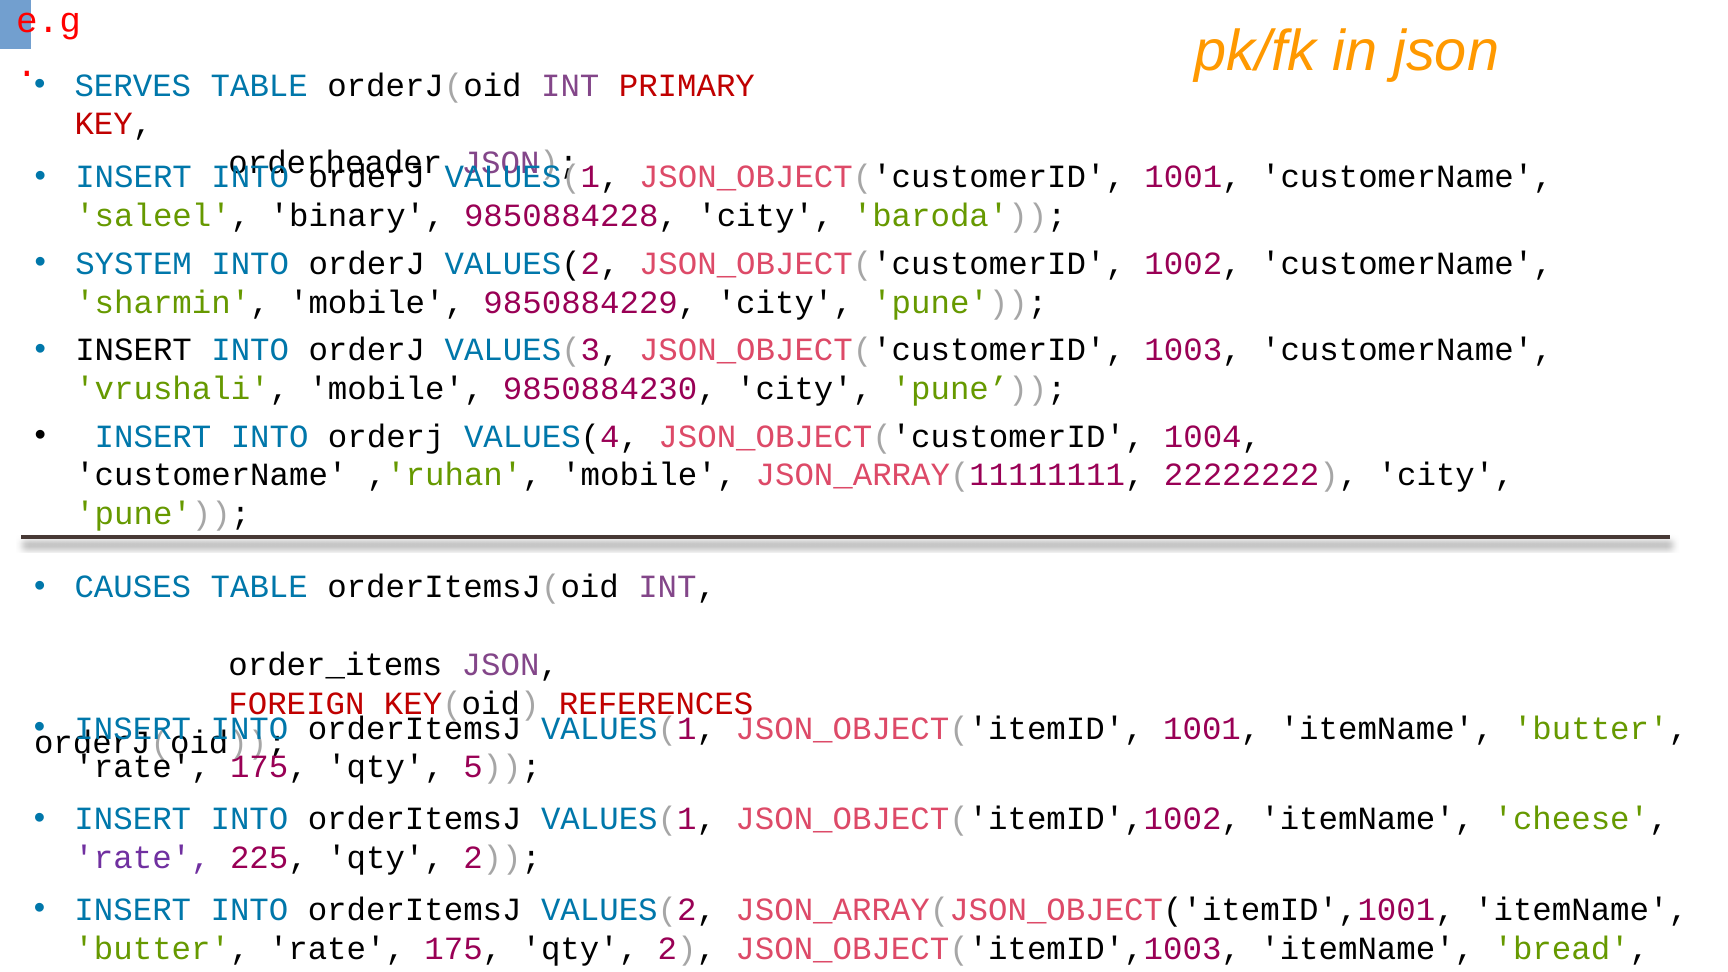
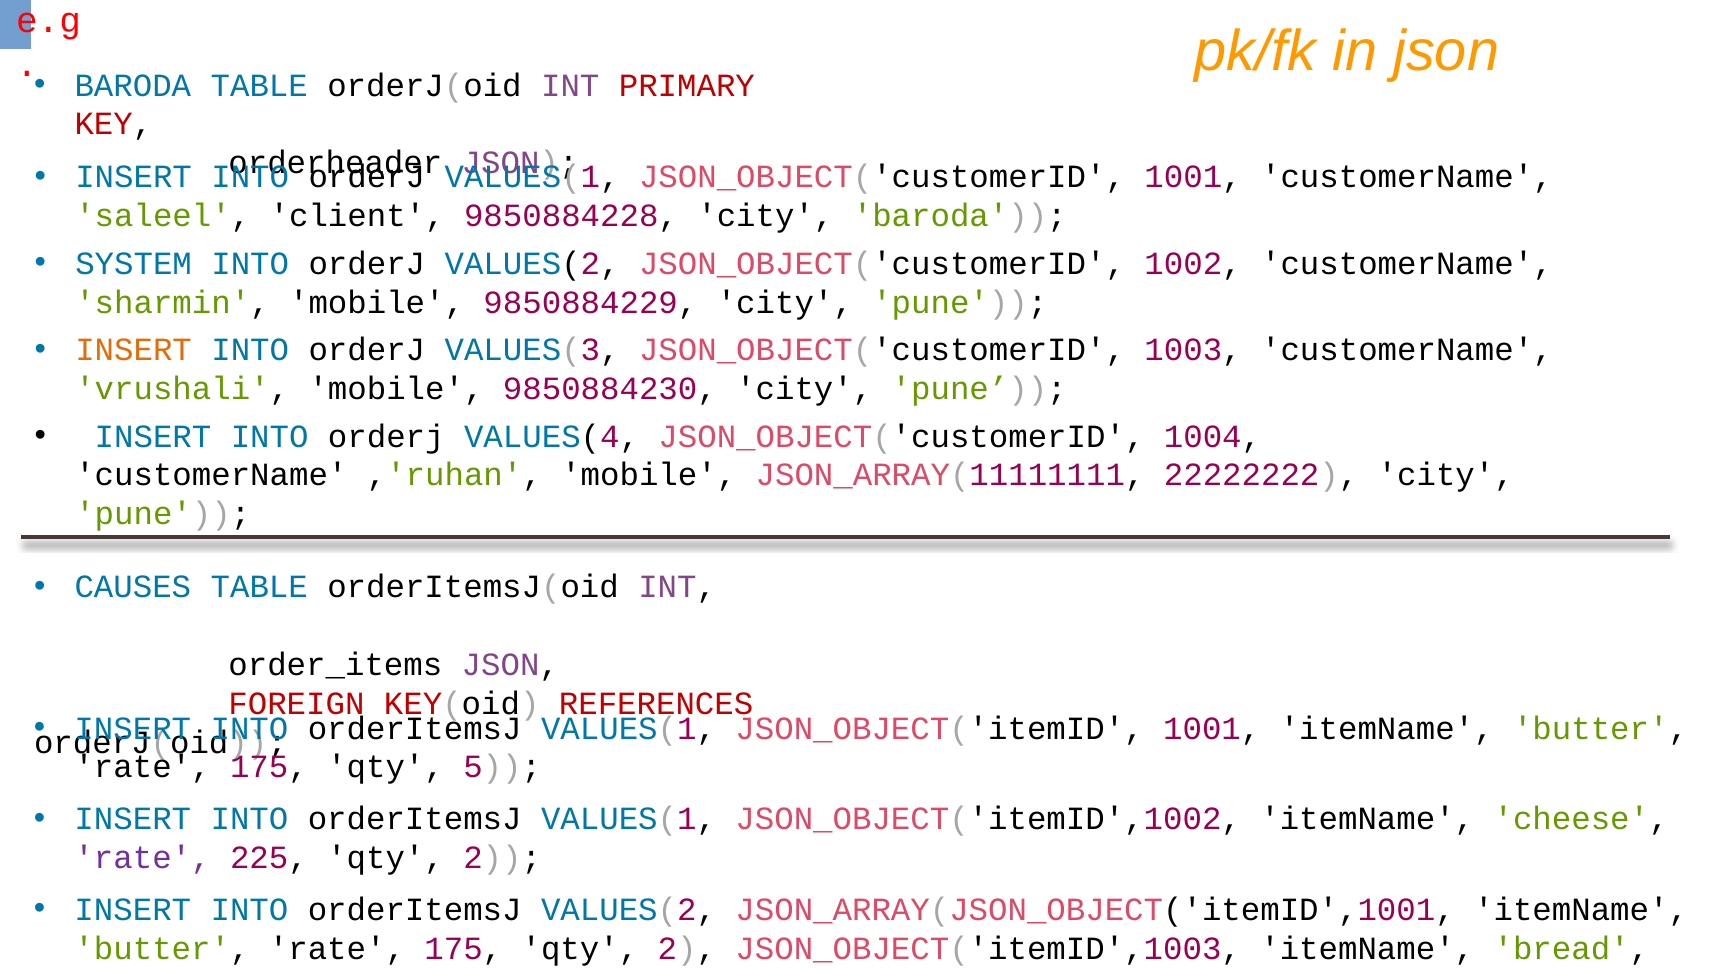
SERVES: SERVES -> BARODA (133, 85)
binary: binary -> client (357, 216)
INSERT colour: black -> orange (134, 350)
